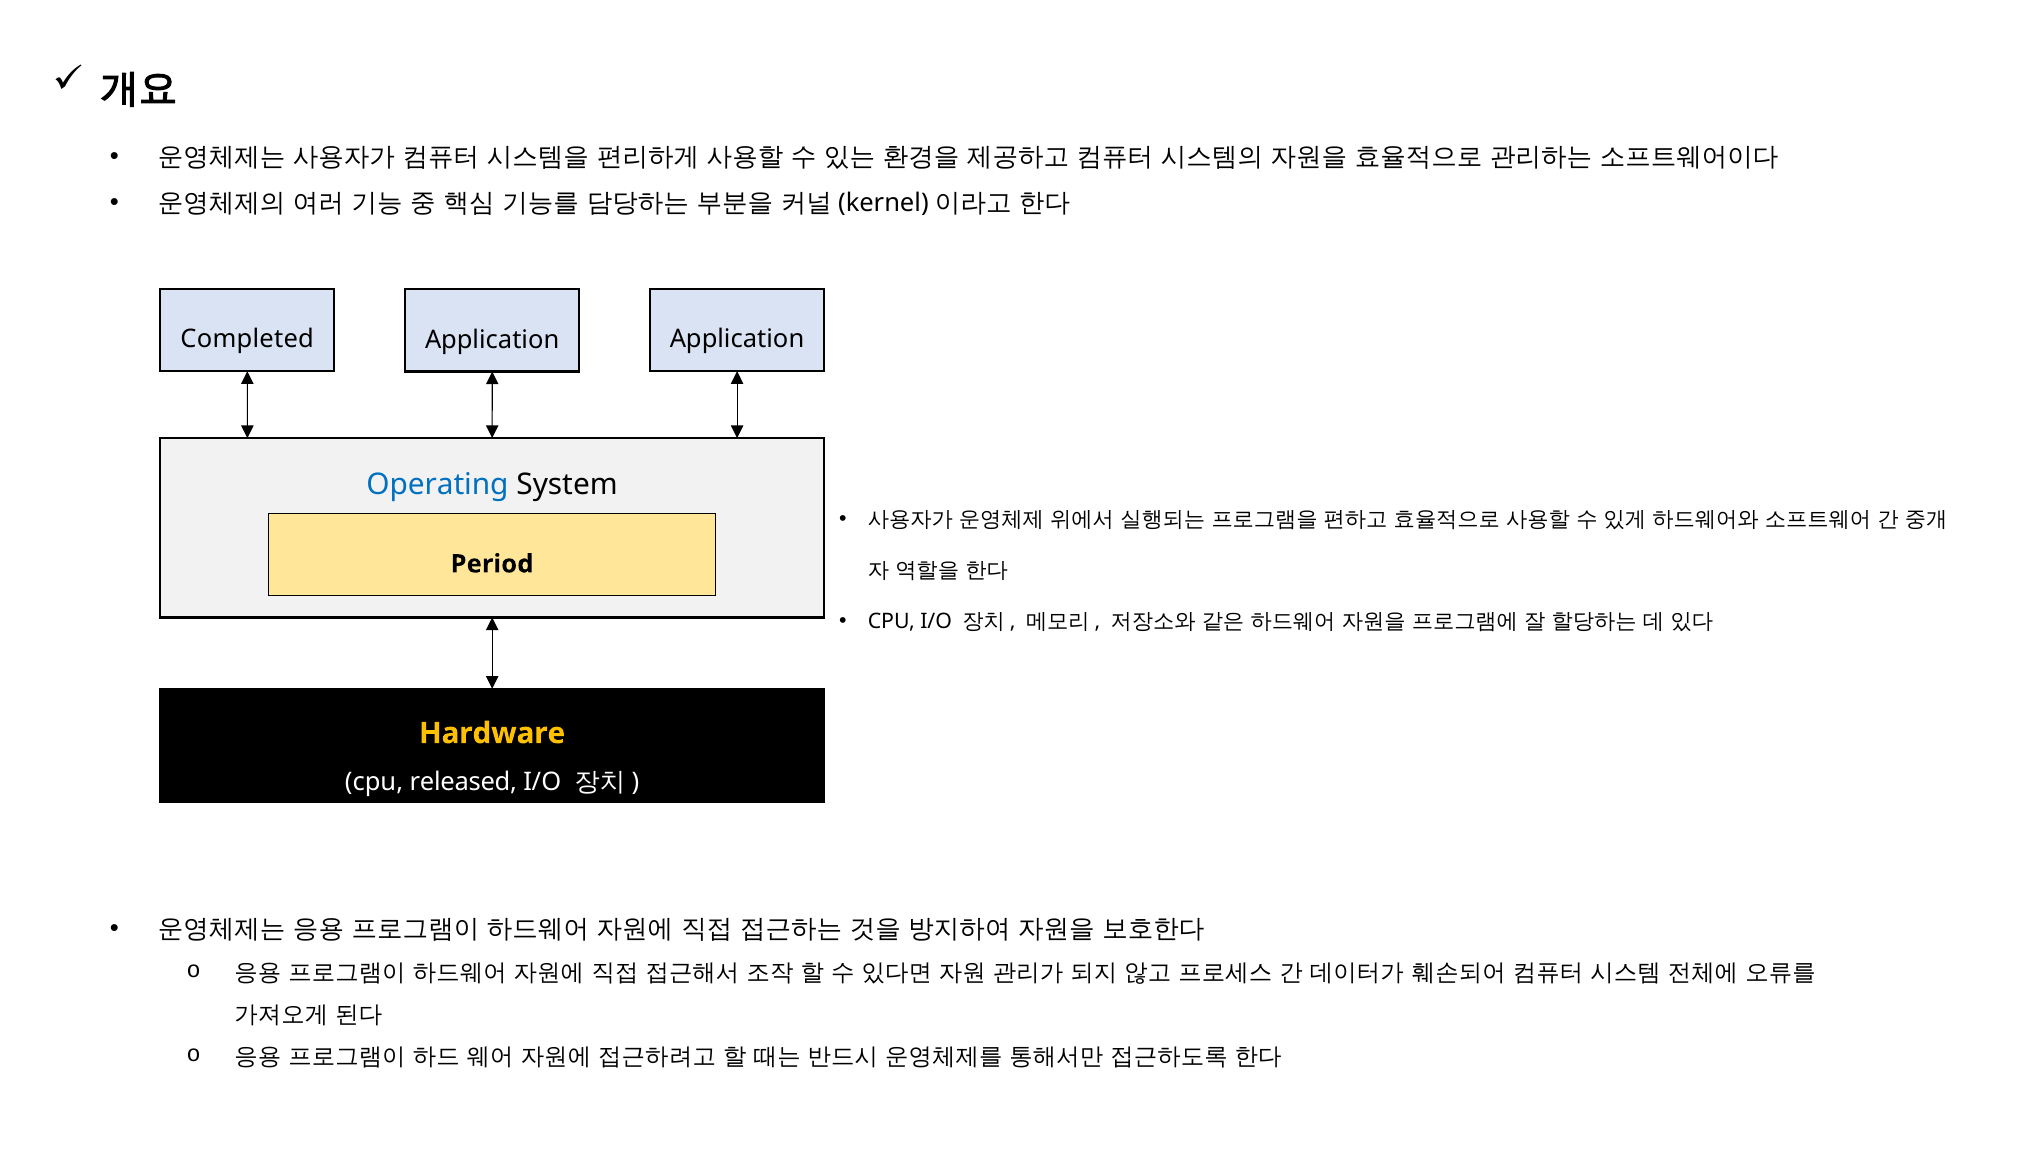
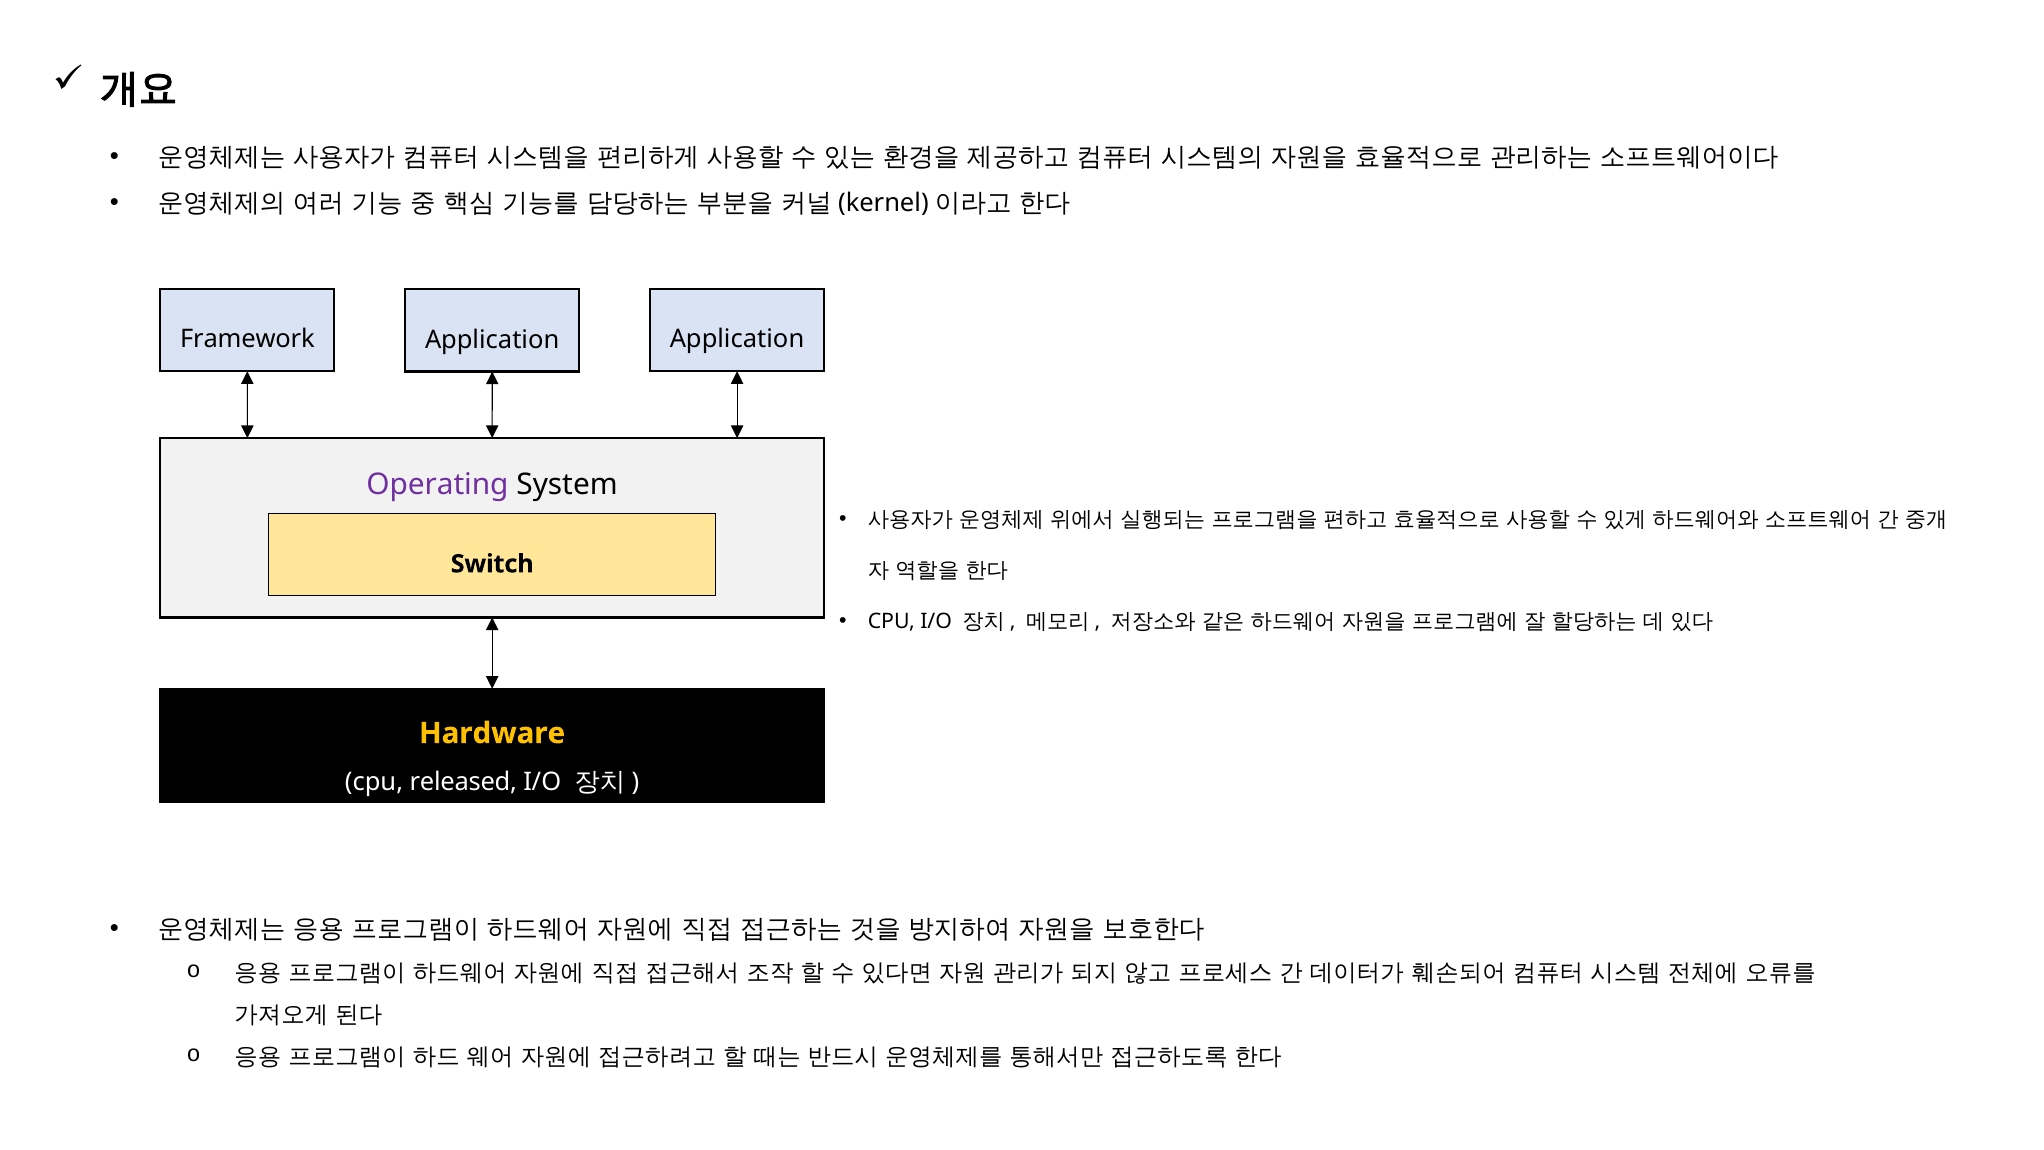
Completed: Completed -> Framework (247, 339)
Operating colour: blue -> purple (437, 485)
Period: Period -> Switch (492, 564)
